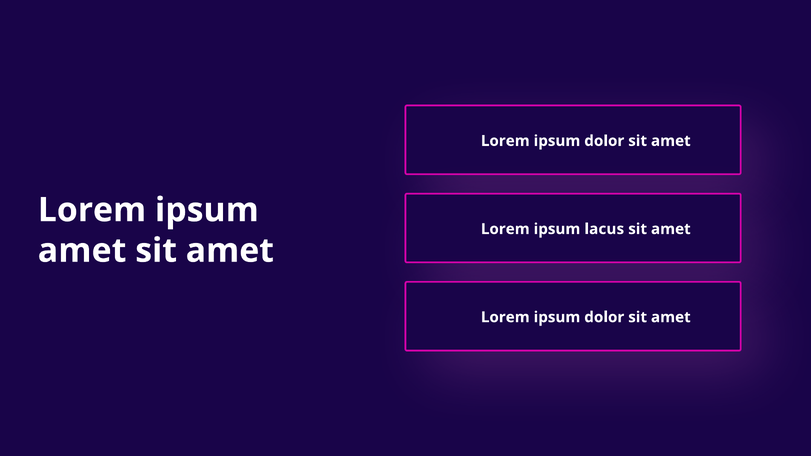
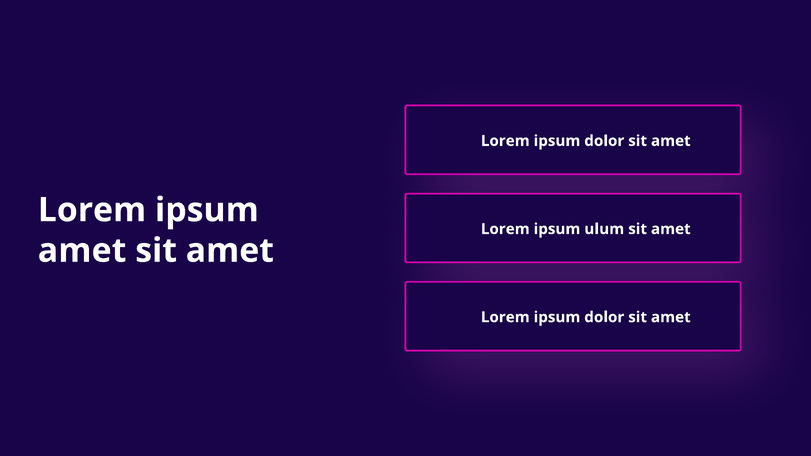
lacus: lacus -> ulum (604, 229)
